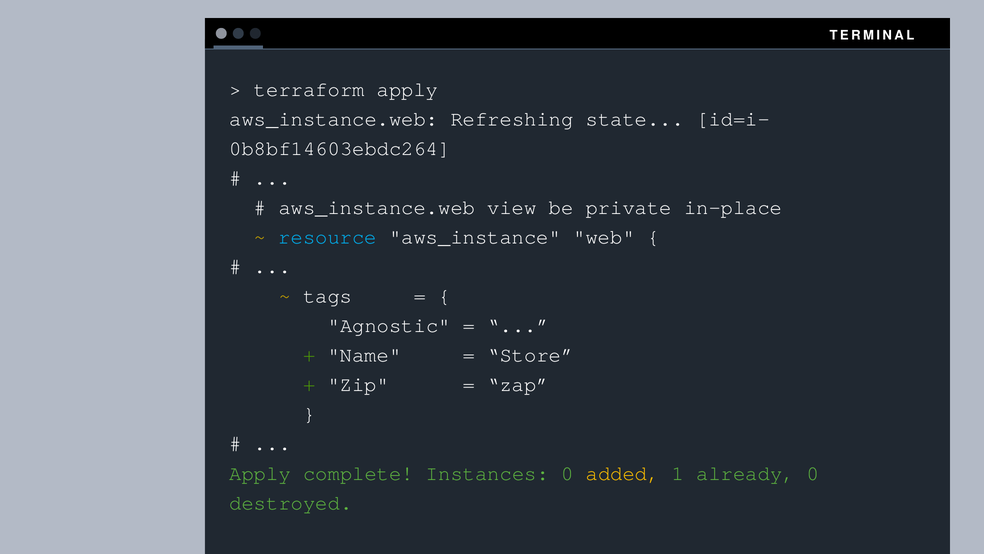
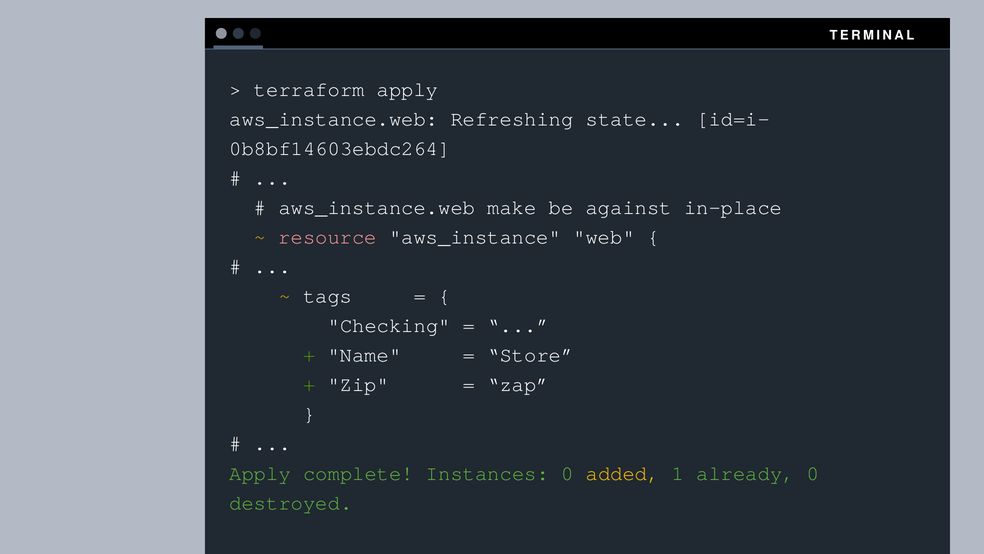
view: view -> make (512, 207)
private: private -> against (629, 207)
resource colour: light blue -> pink (328, 237)
Agnostic: Agnostic -> Checking (389, 325)
